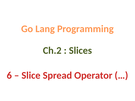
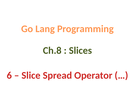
Ch.2: Ch.2 -> Ch.8 (52, 51)
